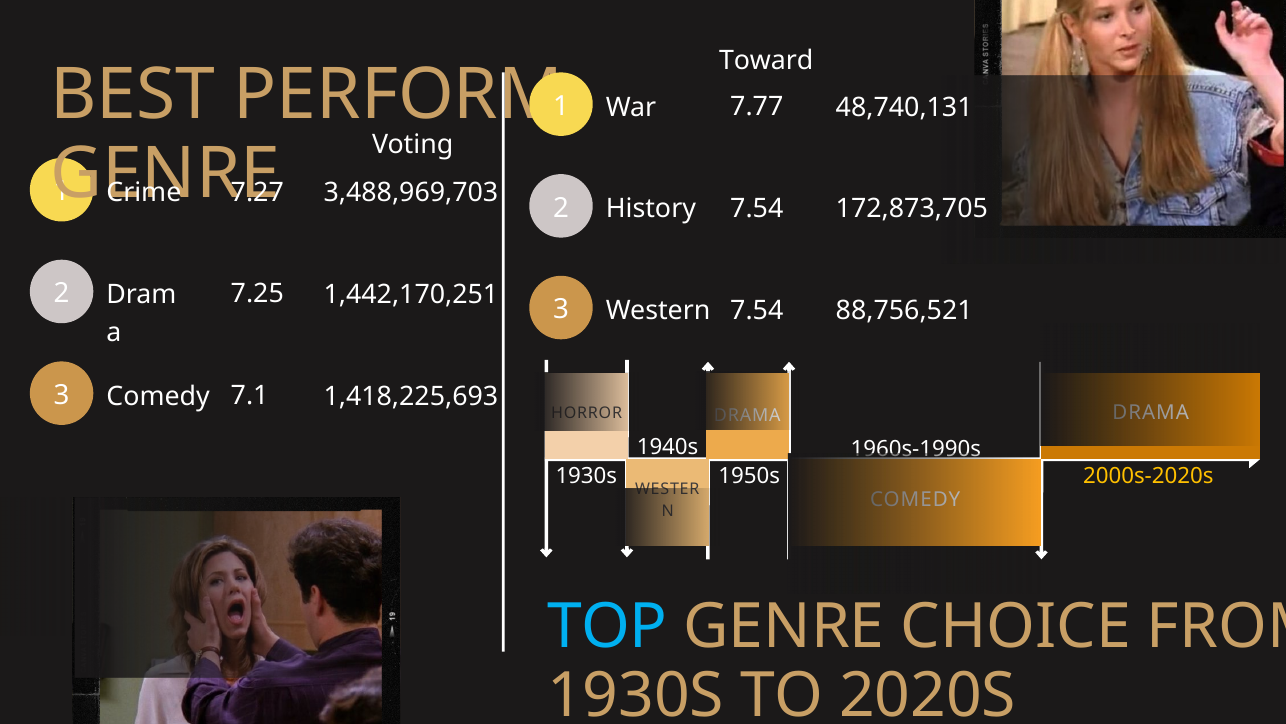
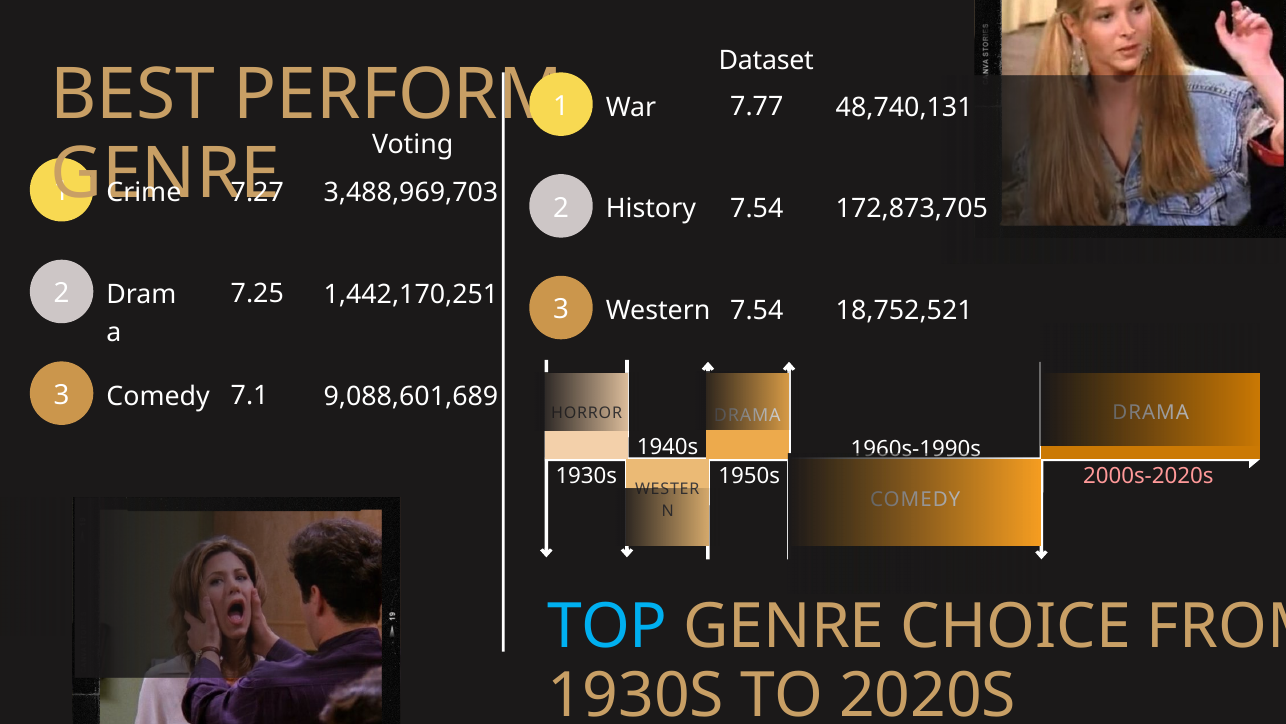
Toward: Toward -> Dataset (766, 61)
88,756,521: 88,756,521 -> 18,752,521 (904, 311)
1,418,225,693: 1,418,225,693 -> 9,088,601,689 (411, 396)
2000s-2020s colour: yellow -> pink (1148, 475)
